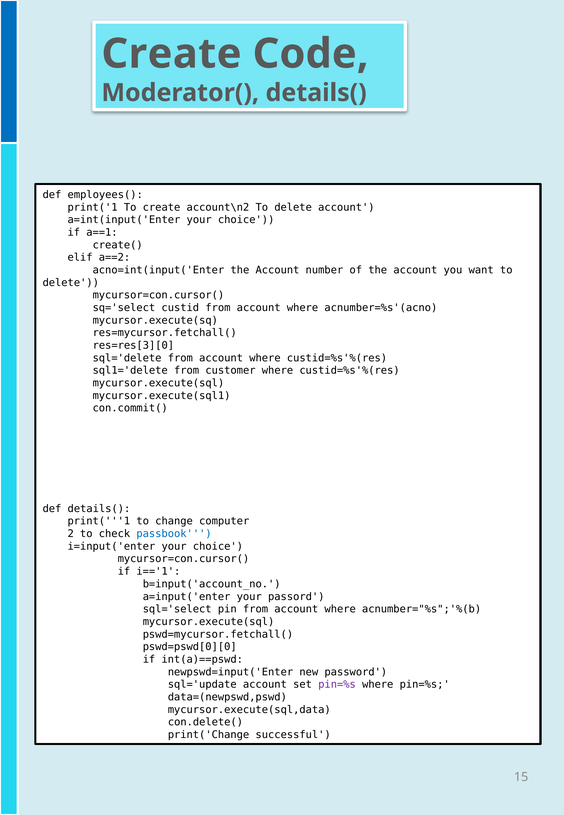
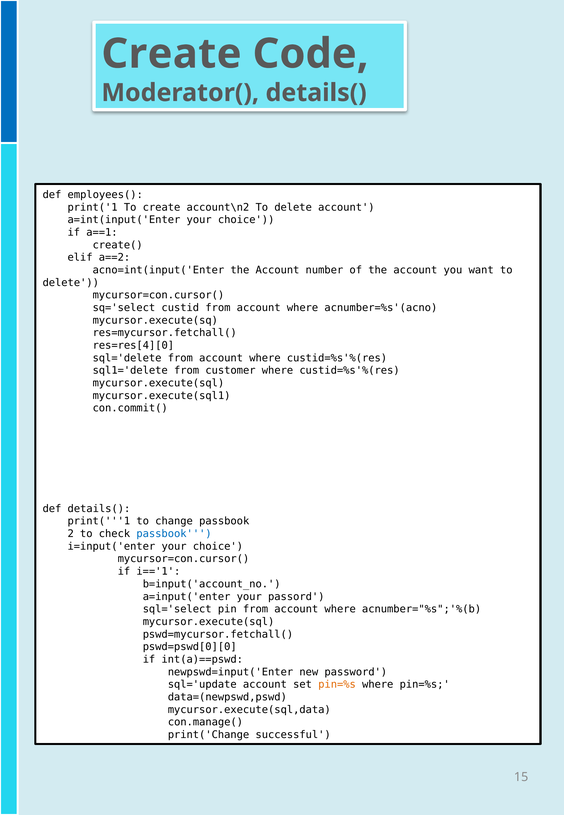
res=res[3][0: res=res[3][0 -> res=res[4][0 (133, 345)
change computer: computer -> passbook (224, 521)
pin=%s colour: purple -> orange (337, 684)
con.delete(: con.delete( -> con.manage( (205, 722)
